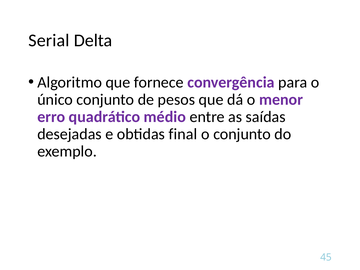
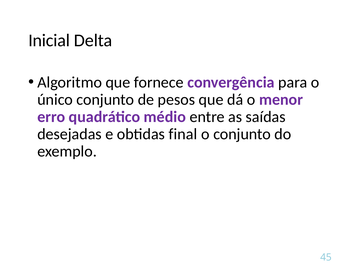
Serial: Serial -> Inicial (49, 40)
